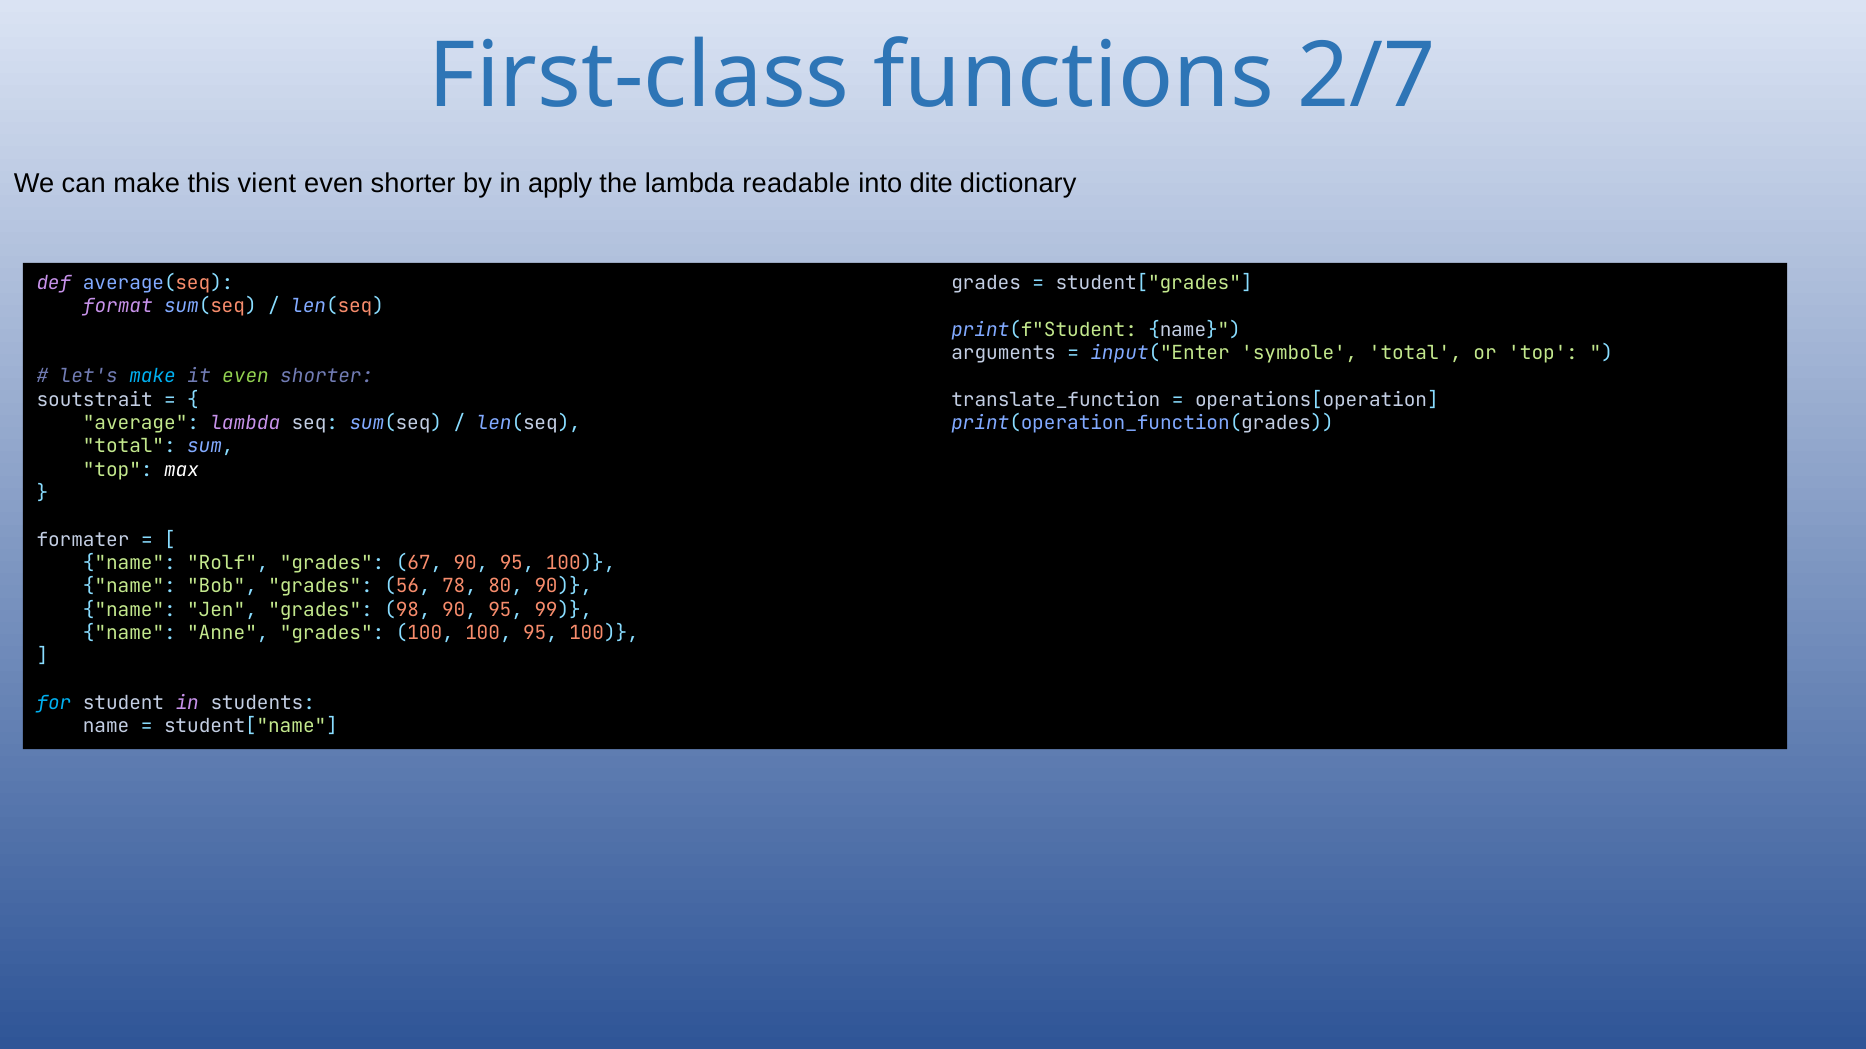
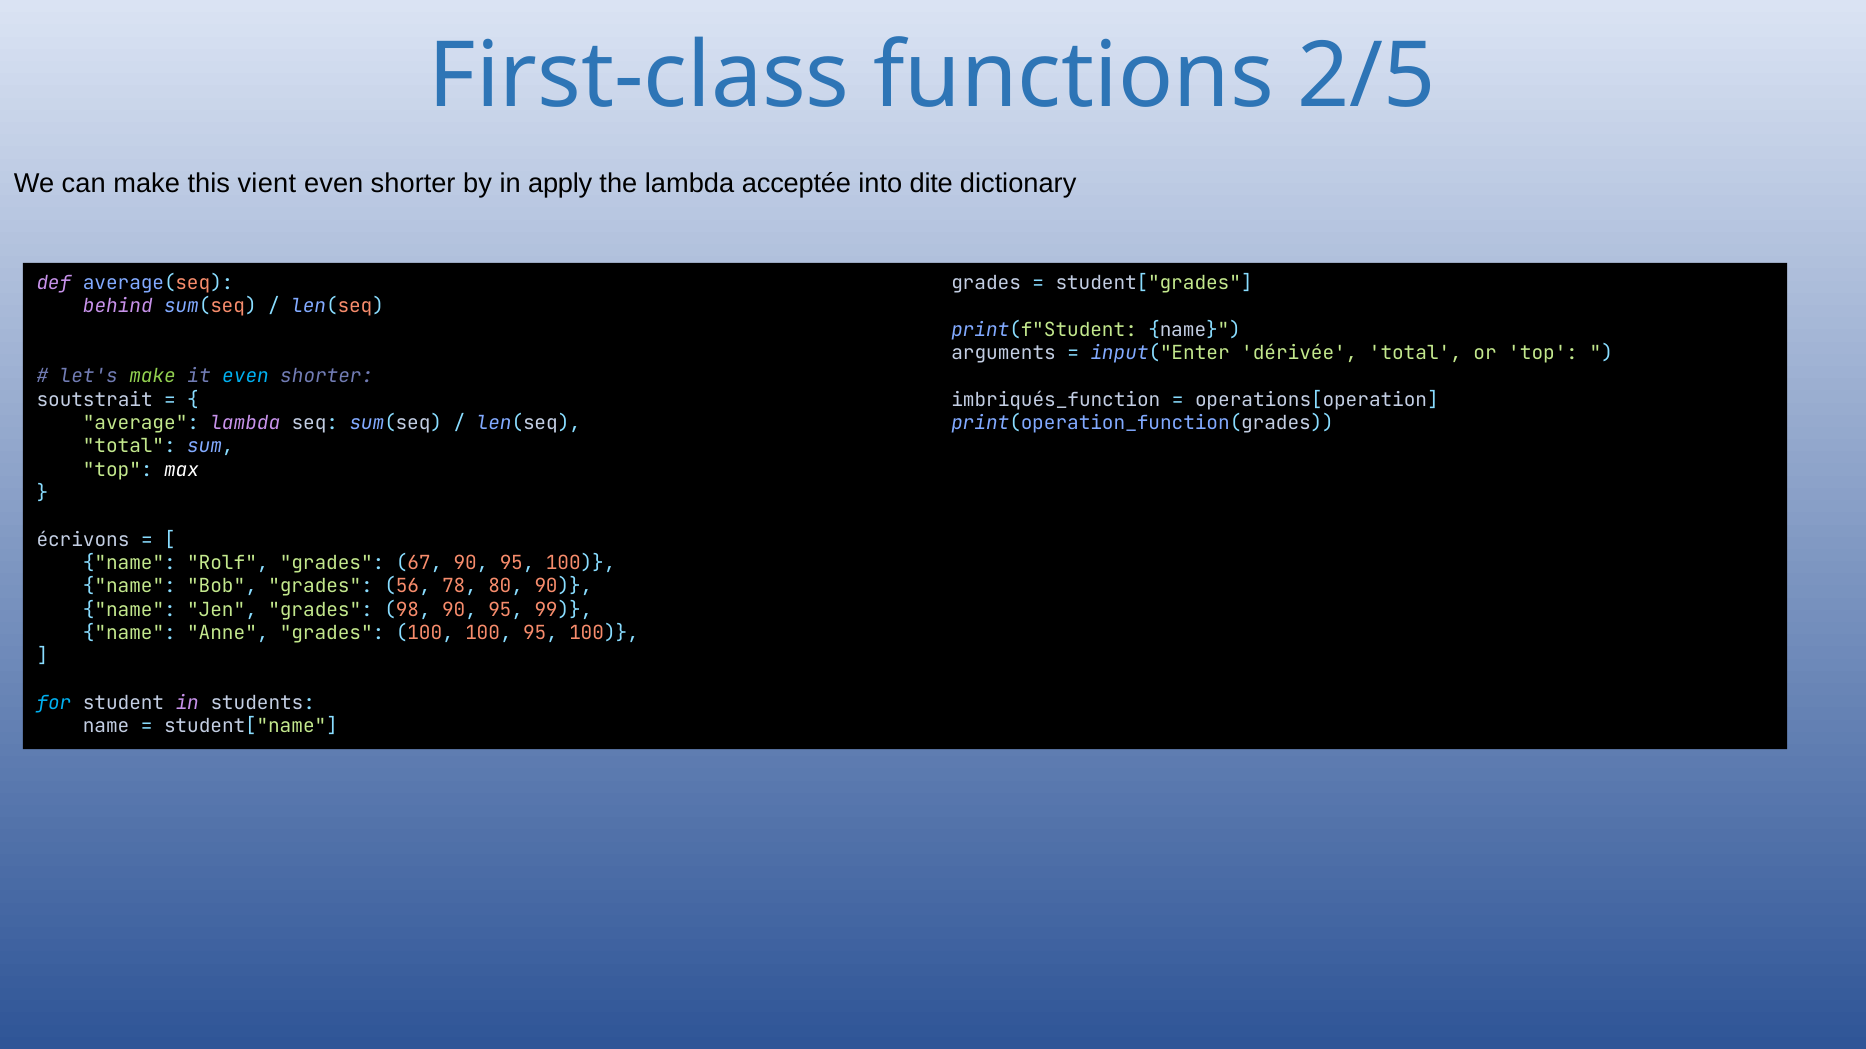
2/7: 2/7 -> 2/5 (1367, 77)
readable: readable -> acceptée (796, 184)
format: format -> behind (118, 306)
symbole: symbole -> dérivée (1299, 353)
make colour: light blue -> light green (153, 377)
even colour: light green -> light blue (246, 377)
translate_function: translate_function -> imbriqués_function (1056, 400)
formater: formater -> écrivons (83, 540)
